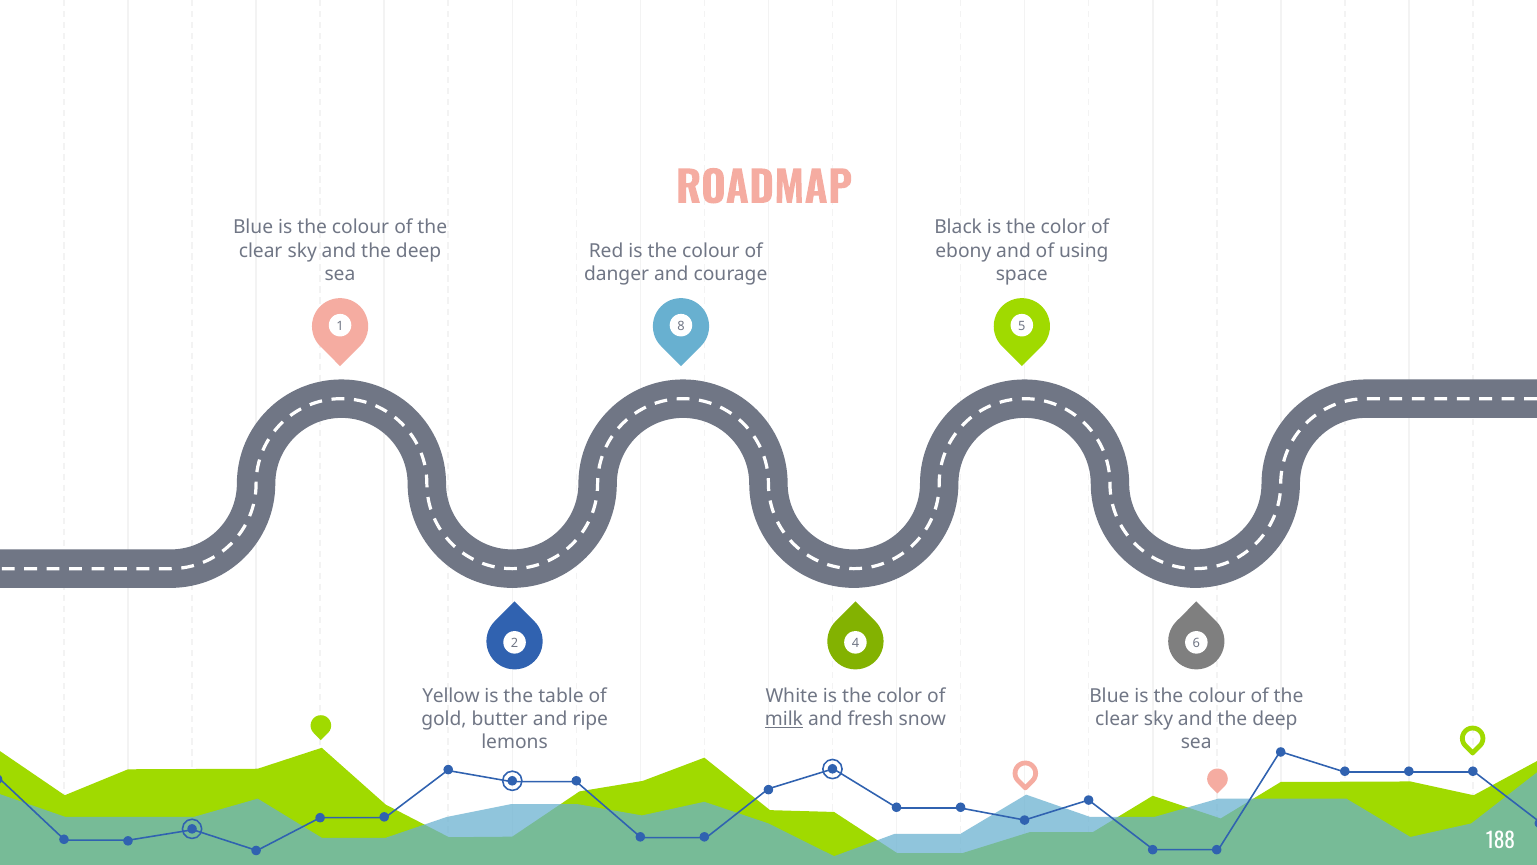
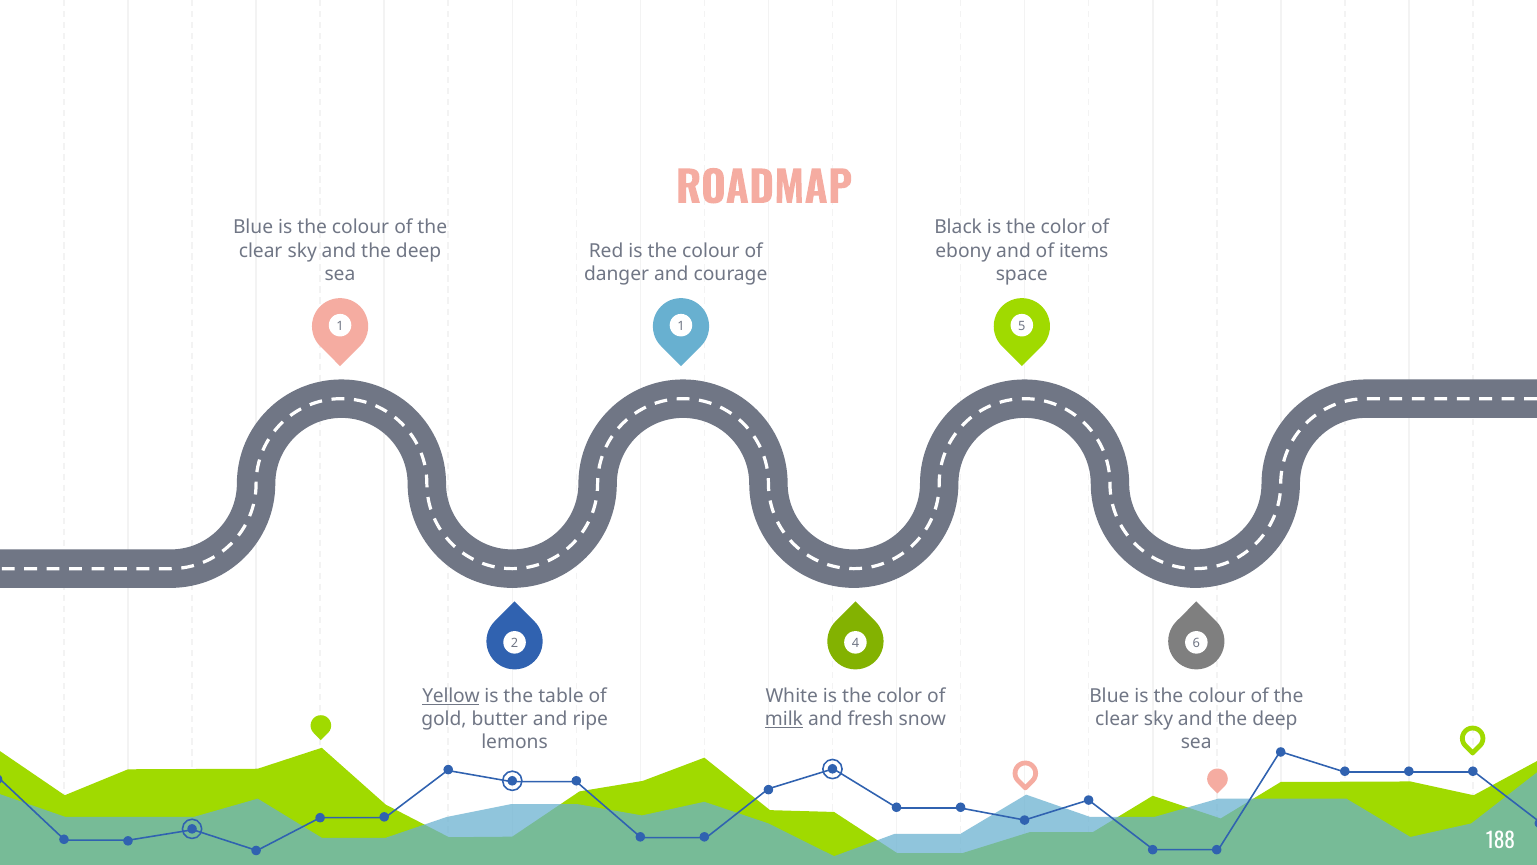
using: using -> items (1084, 251)
1 8: 8 -> 1 (681, 326)
Yellow underline: none -> present (451, 696)
